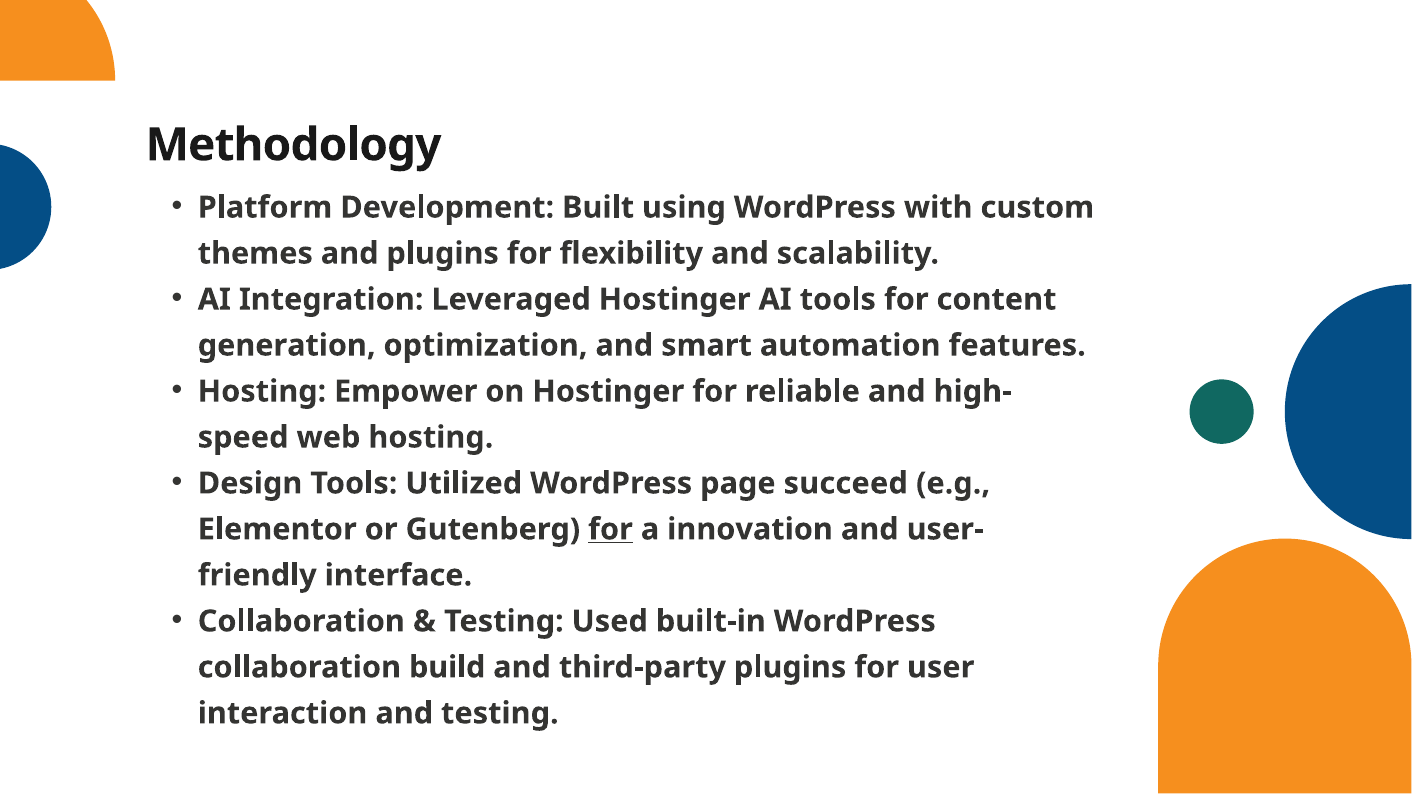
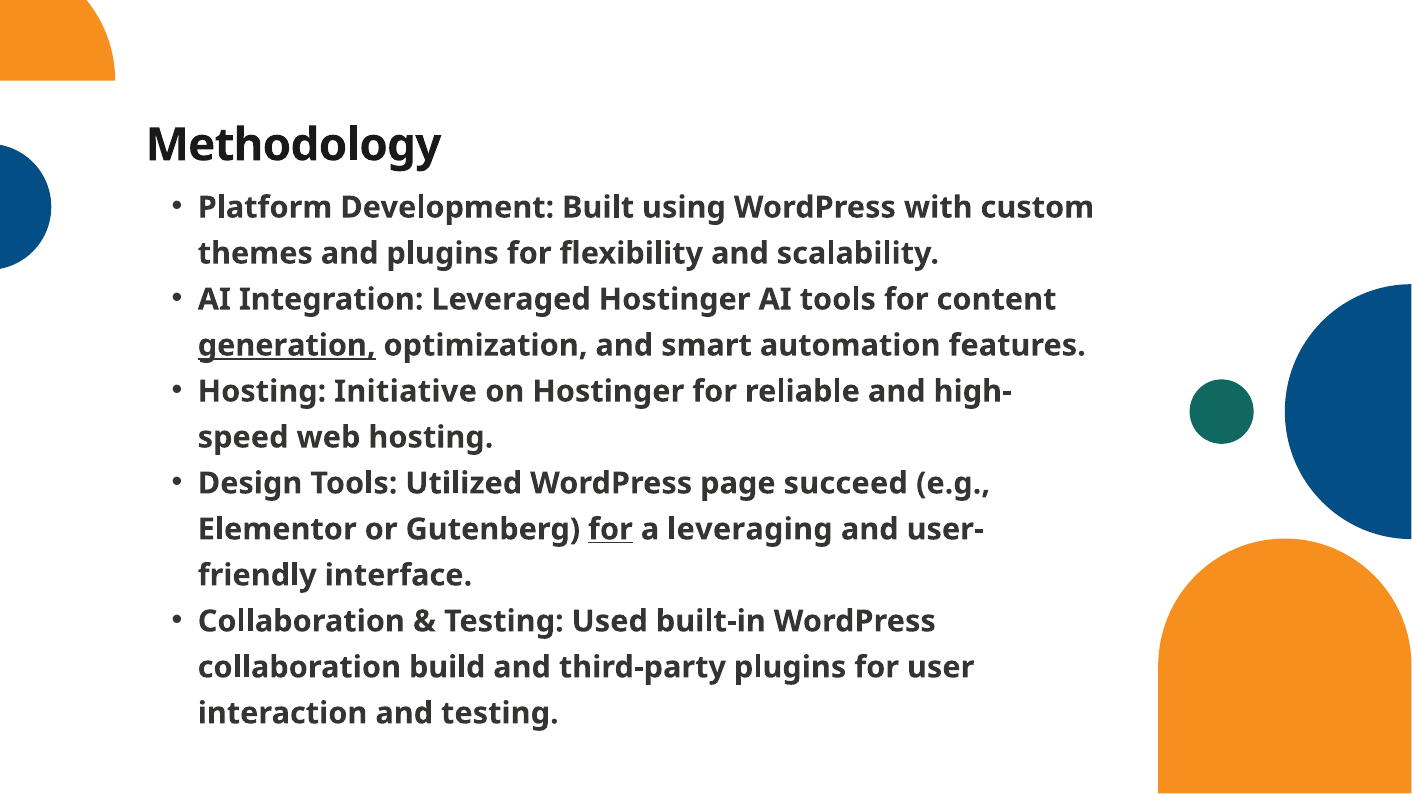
generation underline: none -> present (287, 346)
Empower: Empower -> Initiative (406, 392)
innovation: innovation -> leveraging (750, 530)
